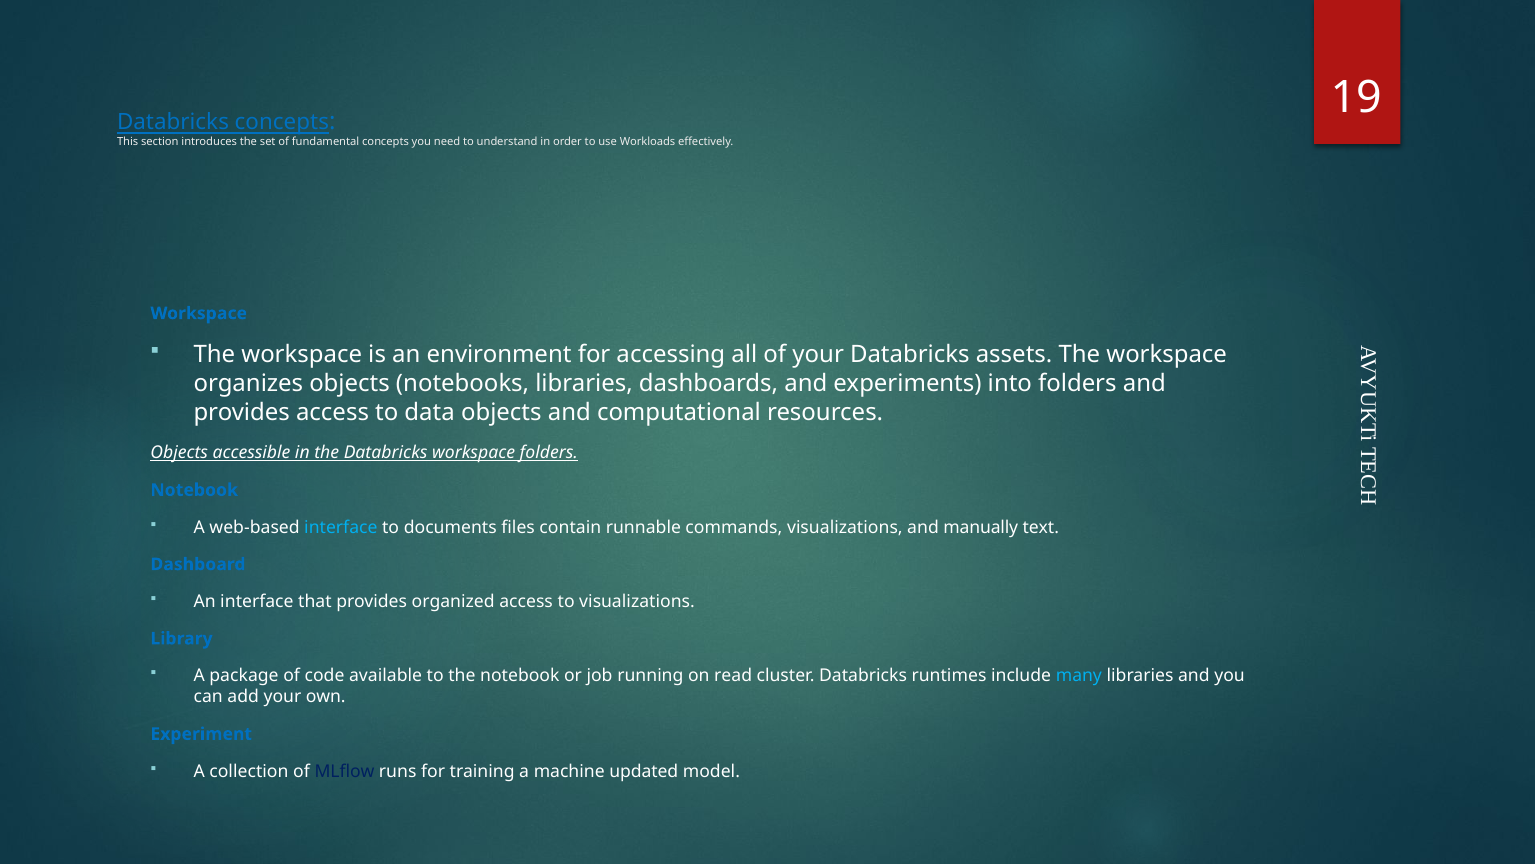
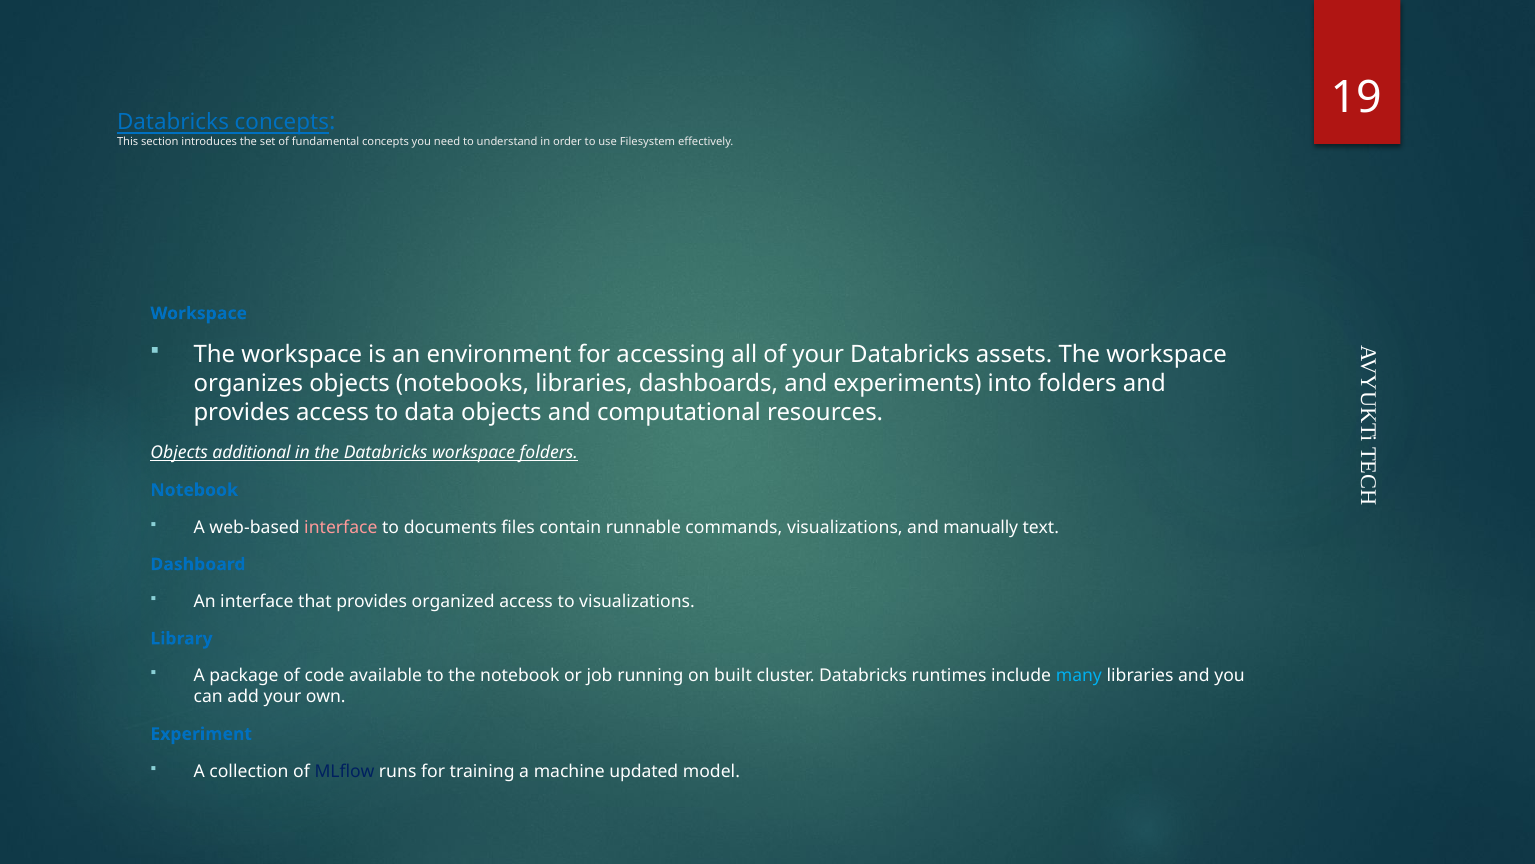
Workloads: Workloads -> Filesystem (648, 142)
accessible: accessible -> additional (252, 453)
interface colour: light blue -> pink (341, 527)
read: read -> built (733, 675)
